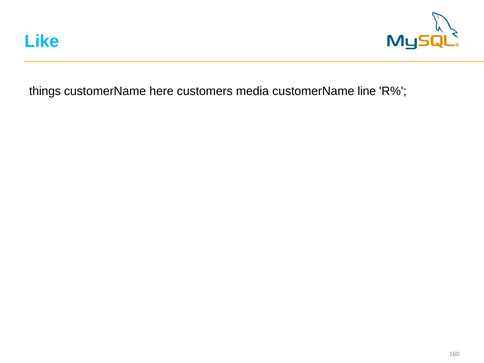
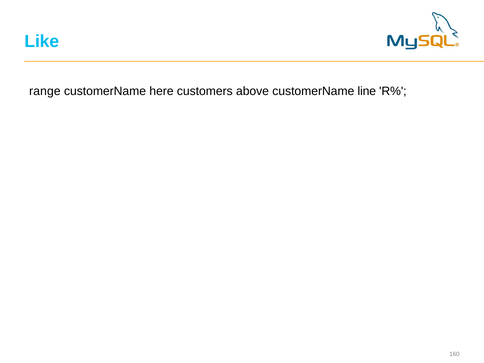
things: things -> range (45, 91)
media: media -> above (252, 91)
